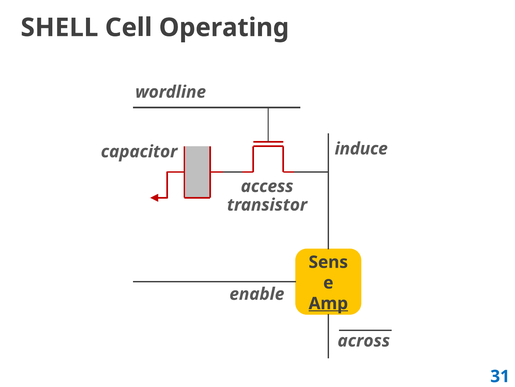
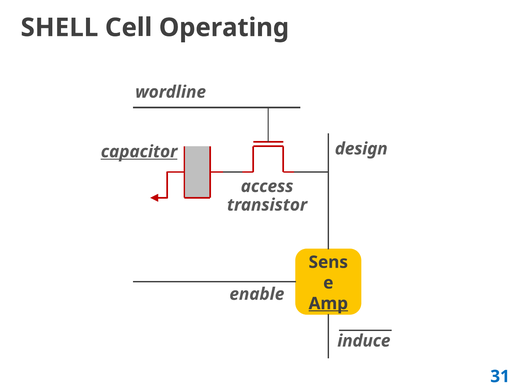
induce: induce -> design (361, 148)
capacitor underline: none -> present (139, 151)
across: across -> induce (364, 340)
